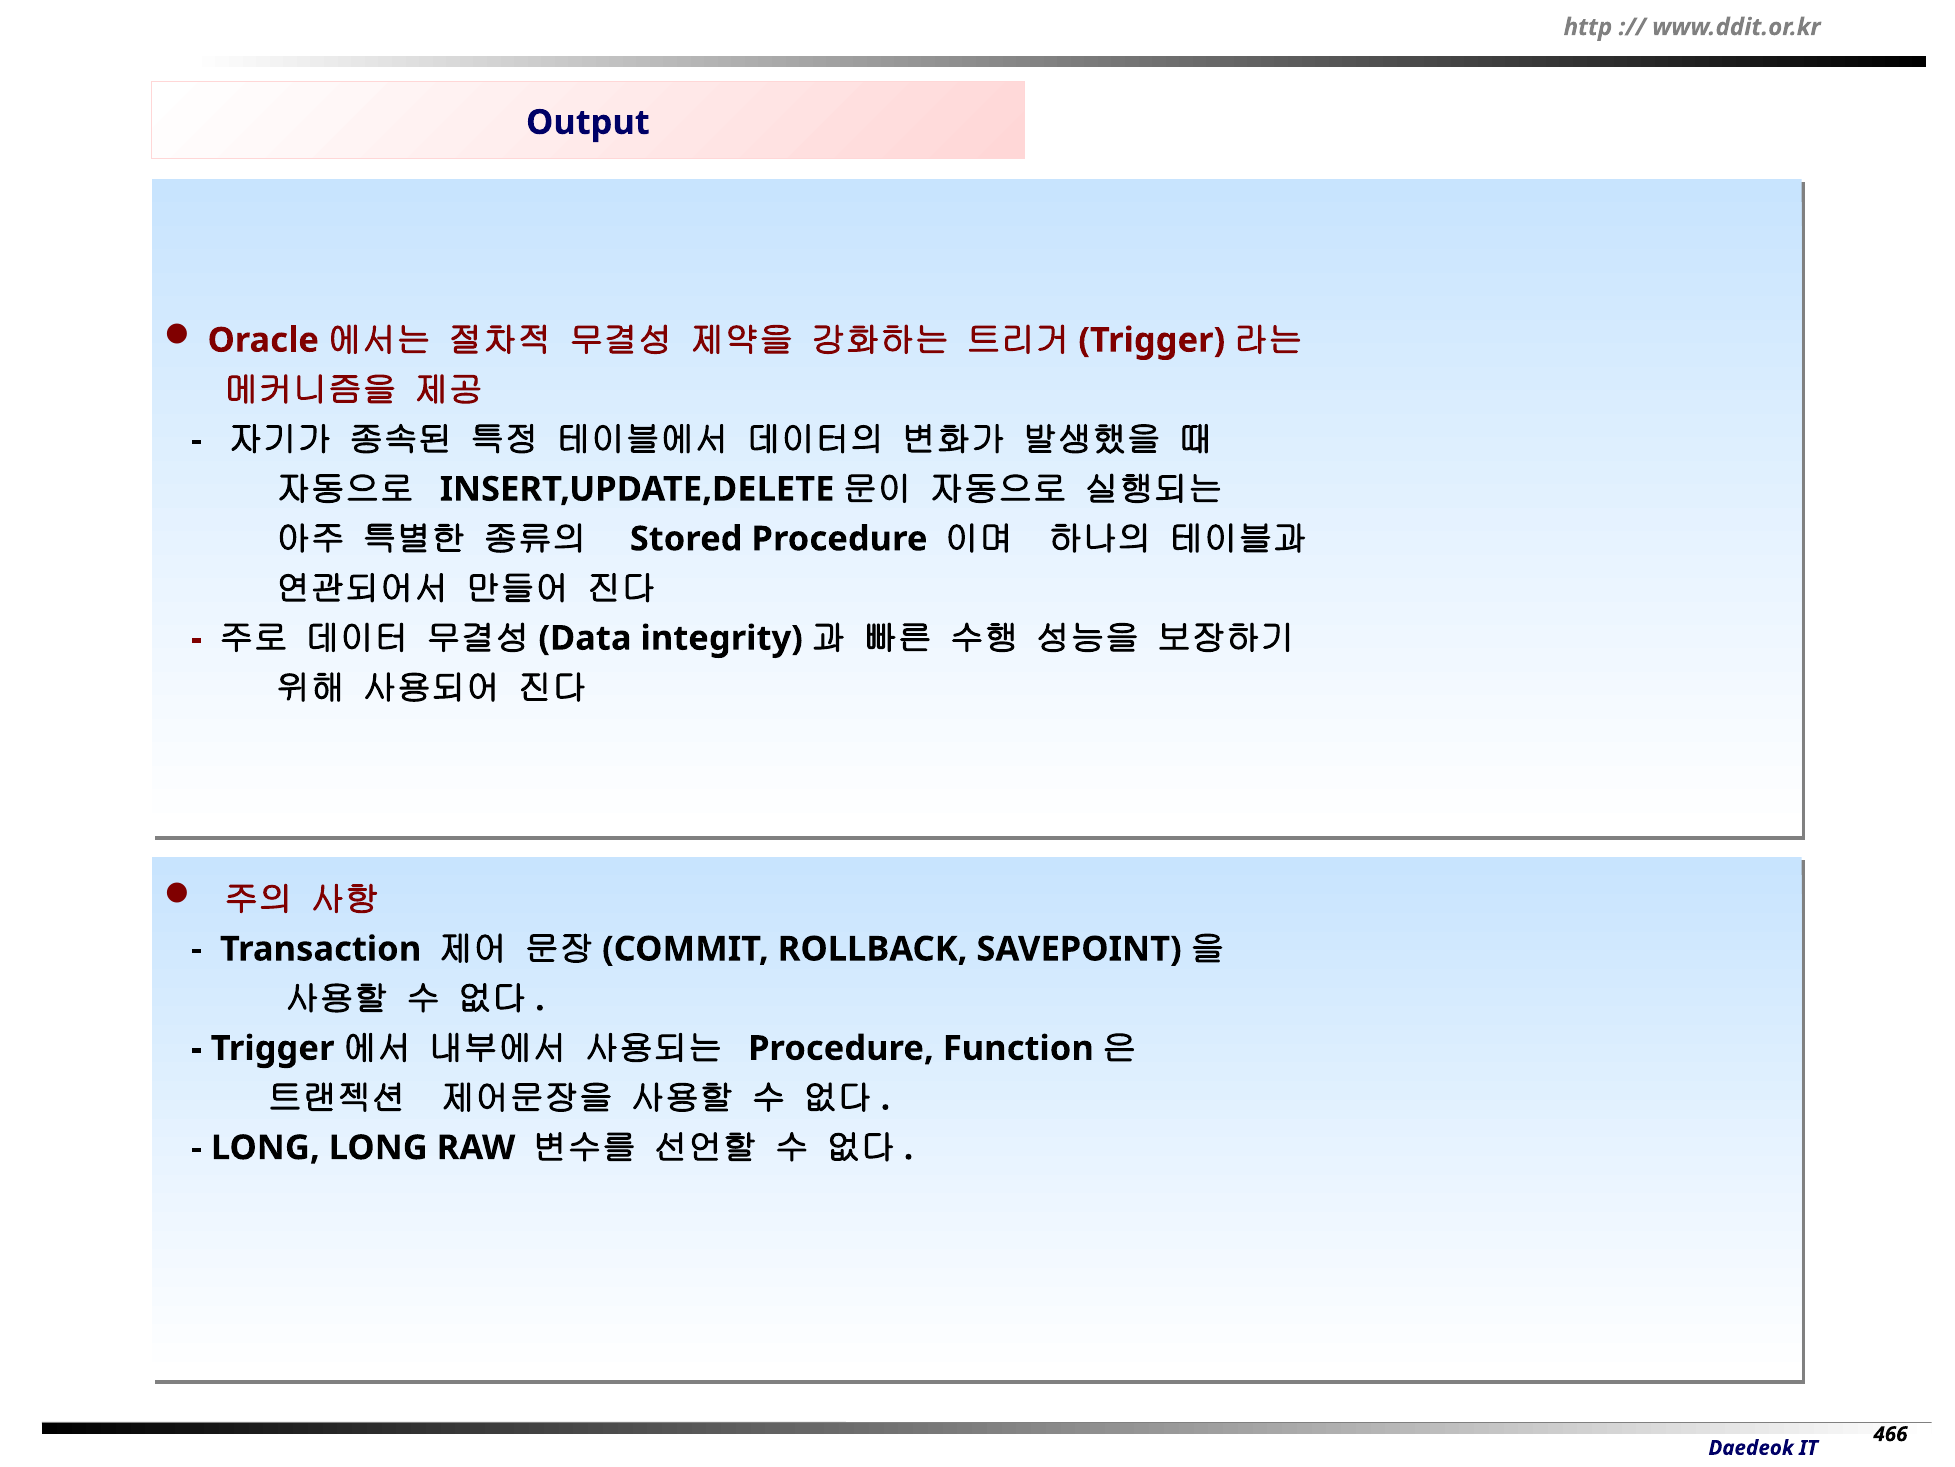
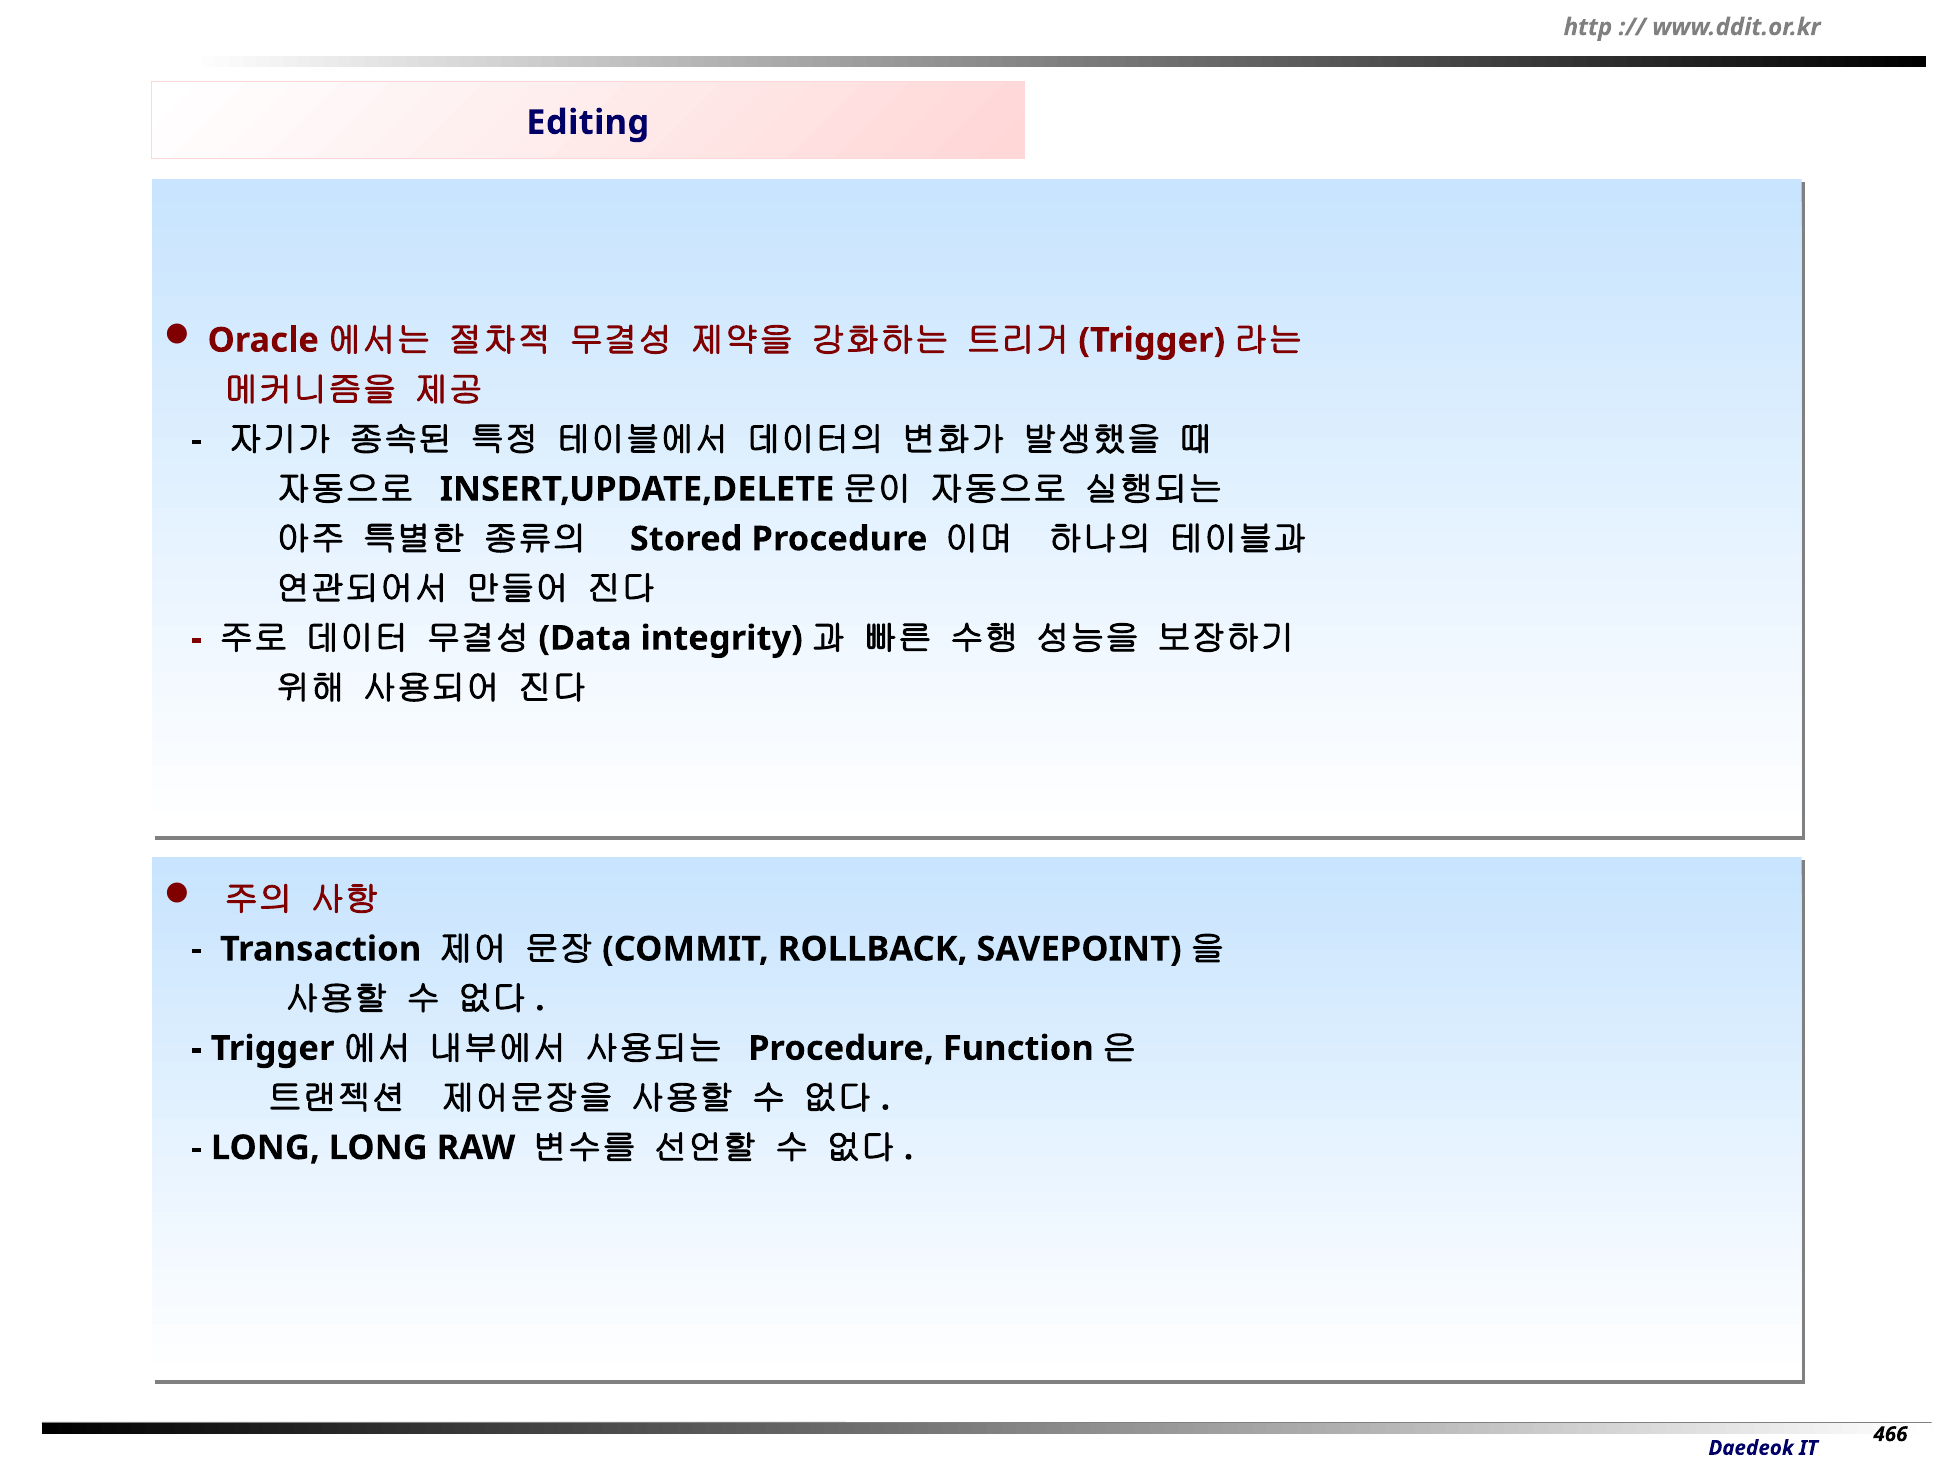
Output: Output -> Editing (588, 122)
